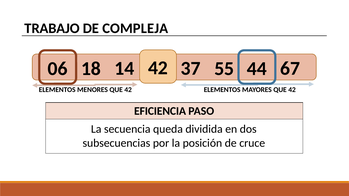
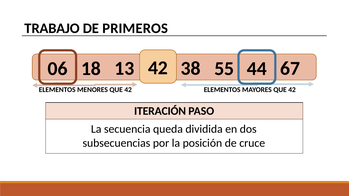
COMPLEJA: COMPLEJA -> PRIMEROS (135, 28)
14: 14 -> 13 (124, 68)
37: 37 -> 38 (191, 68)
EFICIENCIA: EFICIENCIA -> ITERACIÓN (160, 111)
